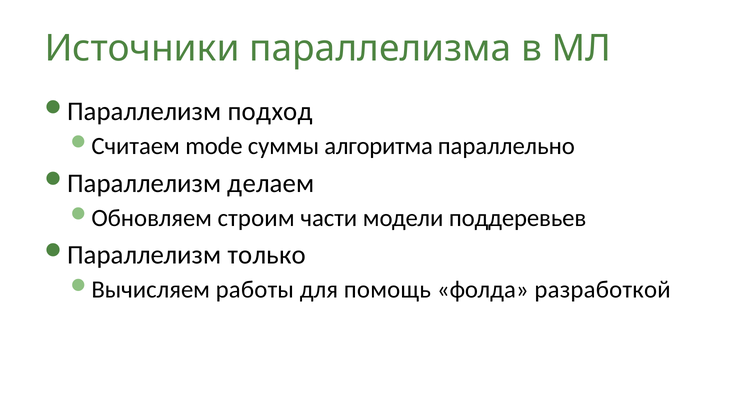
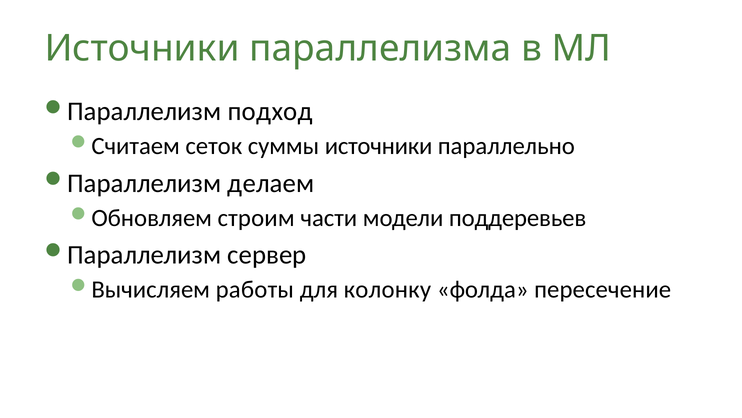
mode: mode -> сеток (214, 146)
суммы алгоритма: алгоритма -> источники (379, 146)
только: только -> сервер (267, 255)
помощь: помощь -> колонку (387, 289)
разработкой: разработкой -> пересечение (603, 289)
